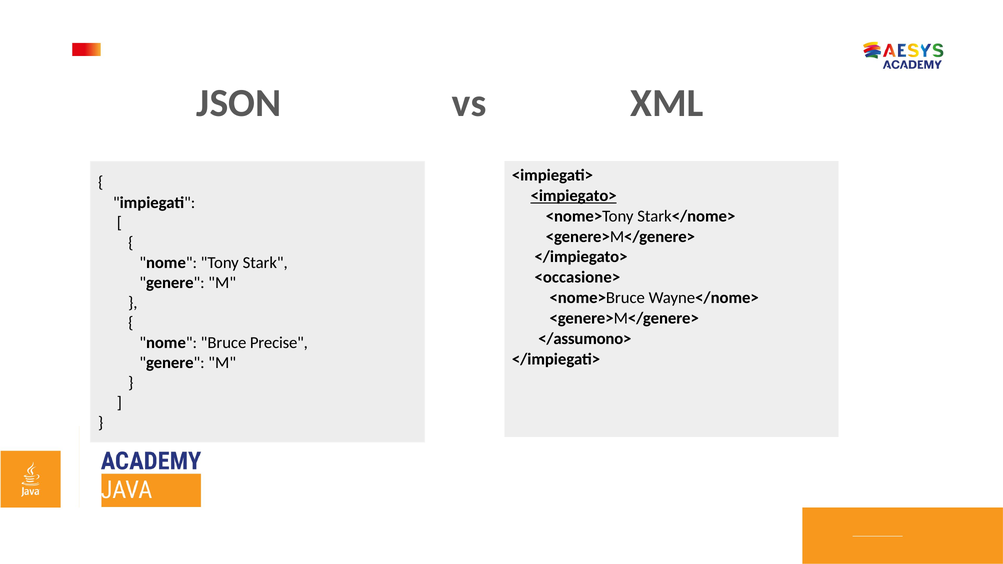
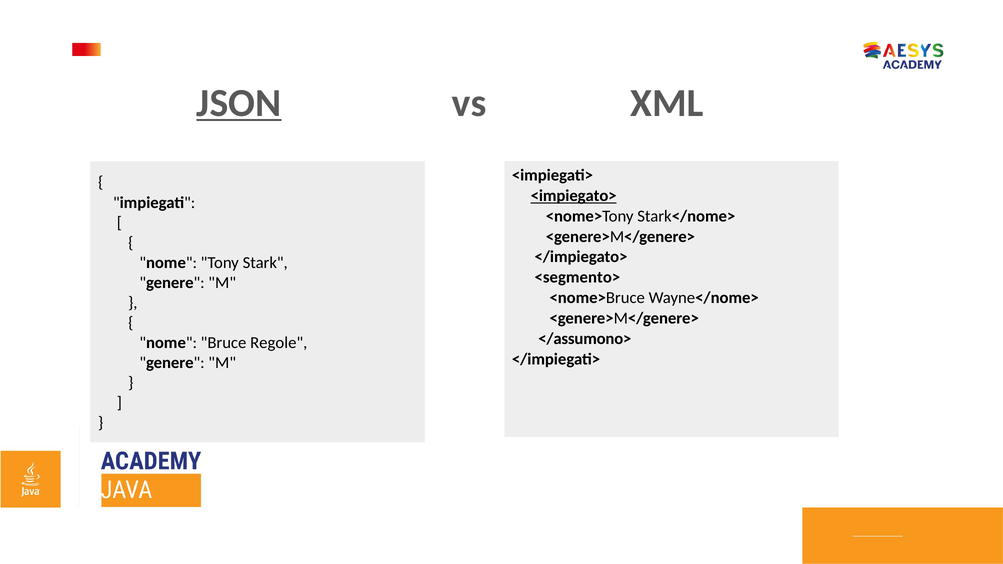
JSON underline: none -> present (239, 103)
<occasione>: <occasione> -> <segmento> (577, 277)
Precise: Precise -> Regole (279, 343)
